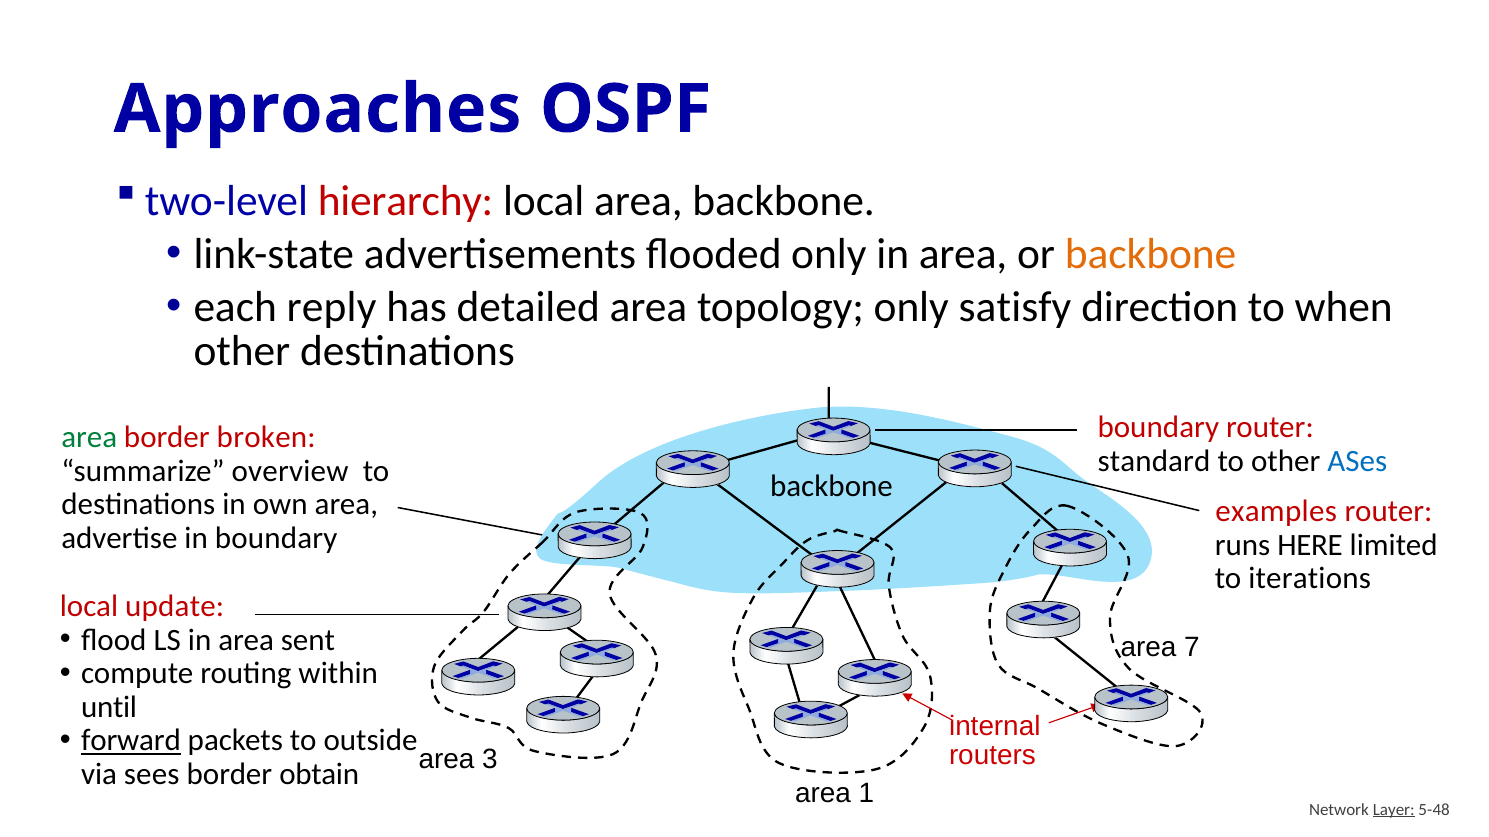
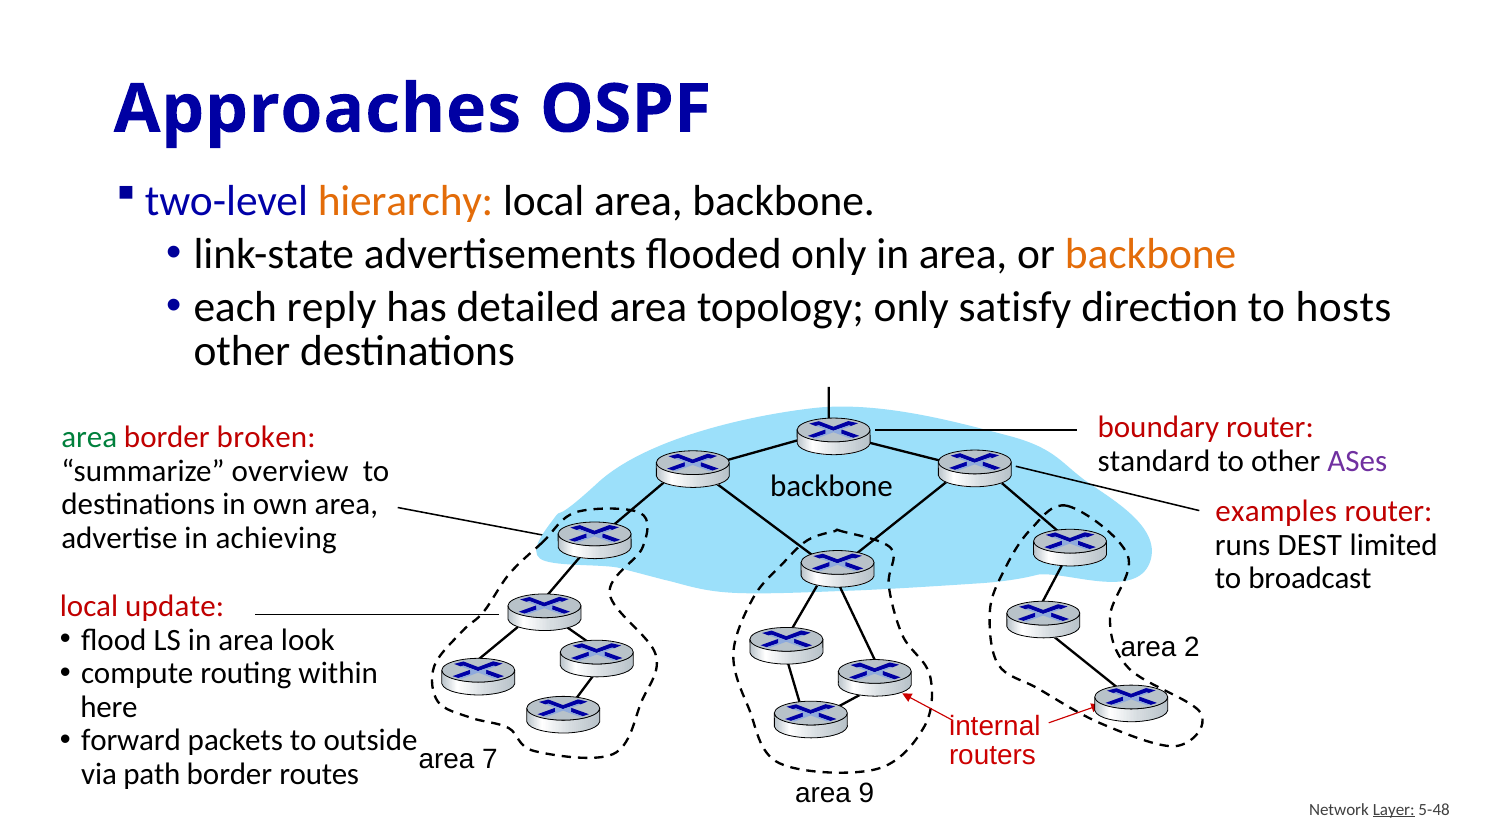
hierarchy colour: red -> orange (406, 201)
when: when -> hosts (1343, 307)
ASes colour: blue -> purple (1357, 461)
in boundary: boundary -> achieving (276, 539)
HERE: HERE -> DEST (1310, 545)
iterations: iterations -> broadcast (1310, 579)
sent: sent -> look (308, 640)
7: 7 -> 2 (1192, 647)
until: until -> here (109, 707)
forward underline: present -> none (131, 741)
3: 3 -> 7 (490, 760)
sees: sees -> path (152, 774)
obtain: obtain -> routes (319, 774)
1: 1 -> 9 (866, 794)
